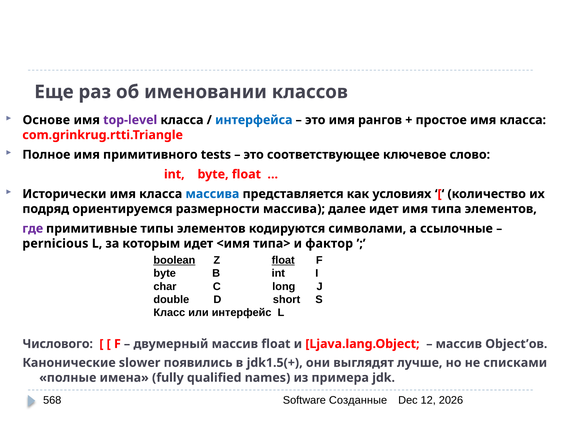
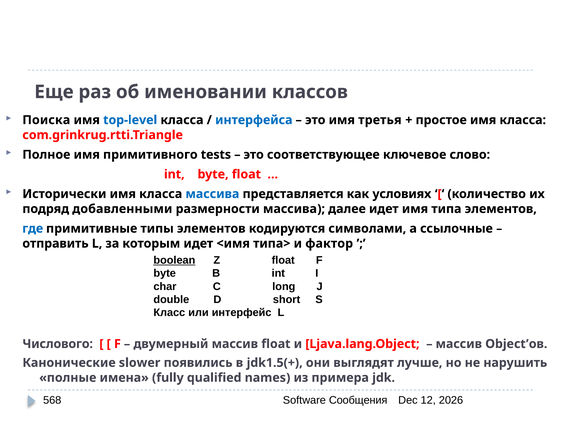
Основе: Основе -> Поиска (46, 120)
top-level colour: purple -> blue (130, 120)
рангов: рангов -> третья (380, 120)
ориентируемся: ориентируемся -> добавленными (122, 209)
где colour: purple -> blue (33, 228)
pernicious: pernicious -> отправить (55, 243)
float underline: present -> none (283, 260)
списками: списками -> нарушить (515, 363)
Созданные: Созданные -> Сообщения (358, 400)
